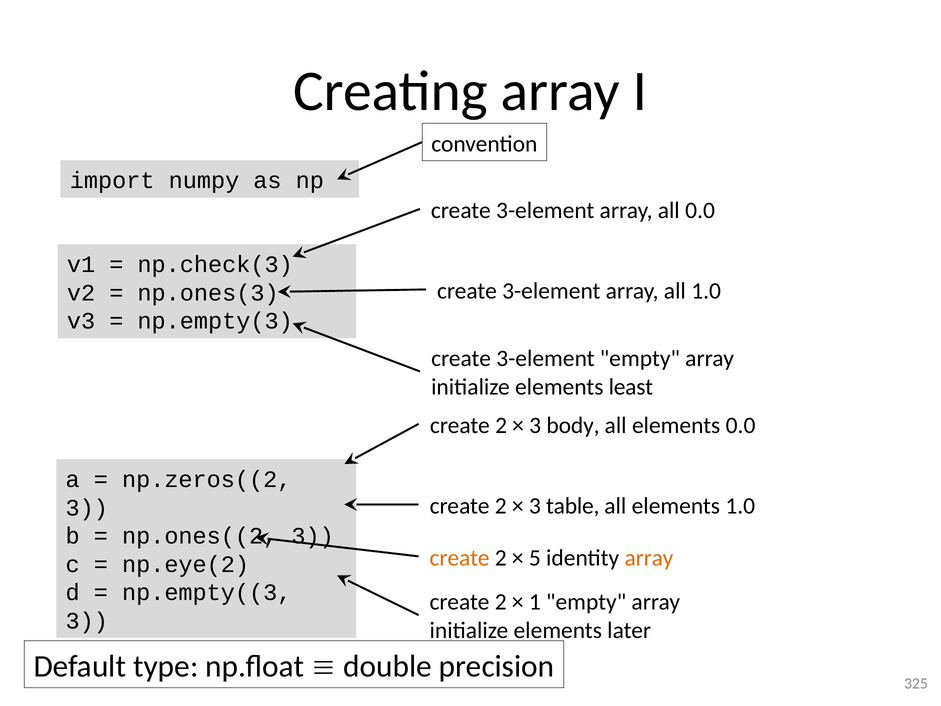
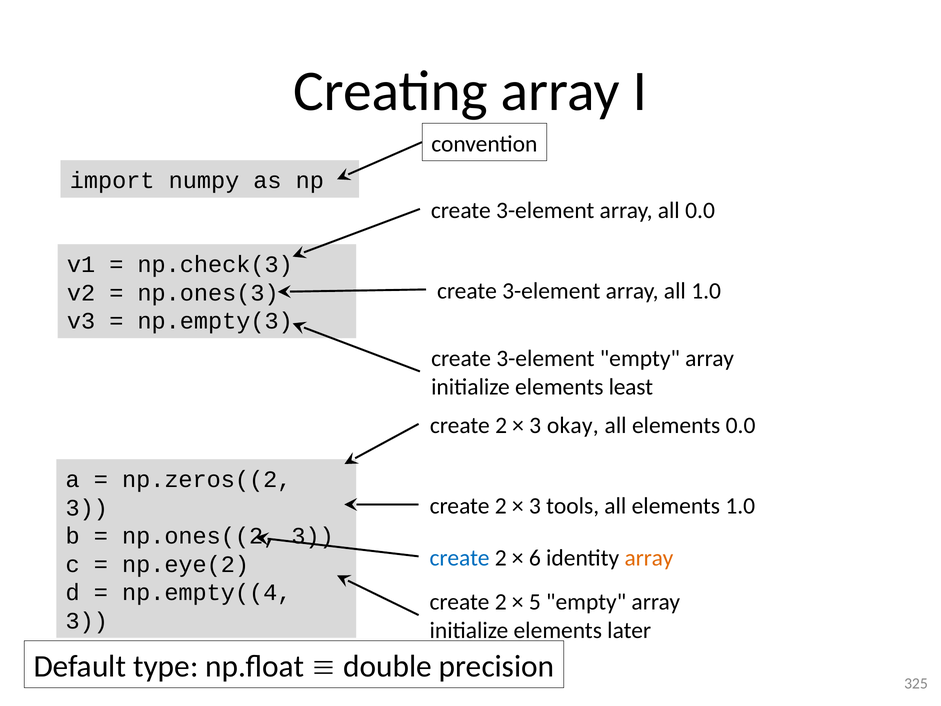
body: body -> okay (573, 425)
table: table -> tools (573, 506)
create colour: orange -> blue (460, 558)
5: 5 -> 6 (535, 558)
np.empty((3: np.empty((3 -> np.empty((4 (207, 592)
1: 1 -> 5 (535, 602)
